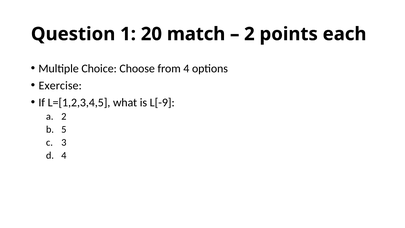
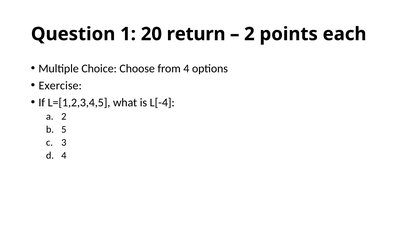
match: match -> return (196, 34)
L[-9: L[-9 -> L[-4 (162, 102)
